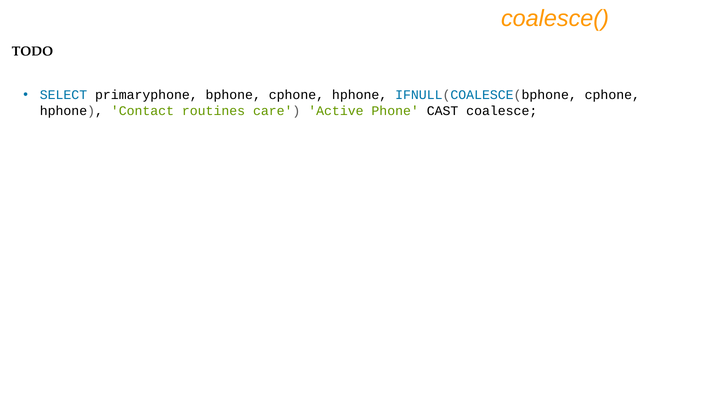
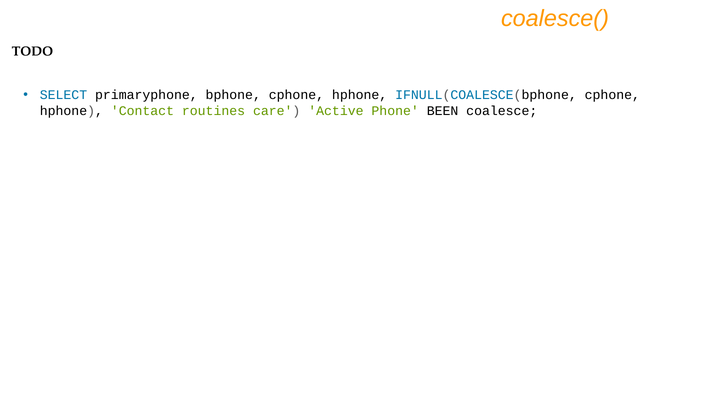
CAST: CAST -> BEEN (443, 111)
